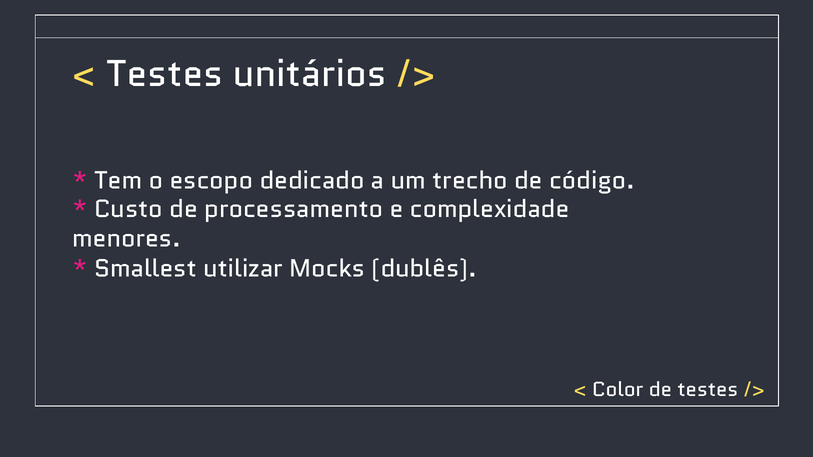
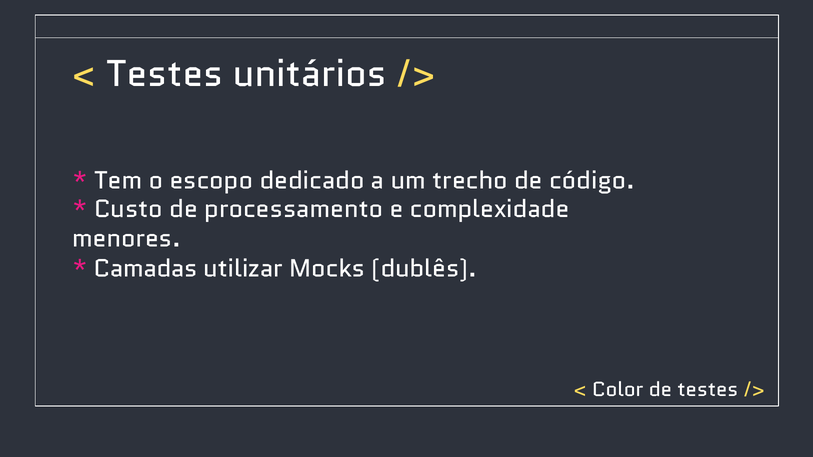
Smallest: Smallest -> Camadas (146, 269)
